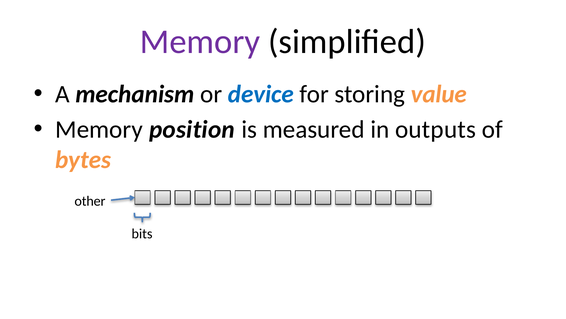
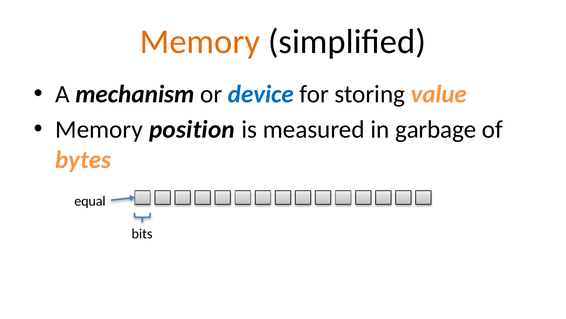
Memory colour: purple -> orange (200, 42)
outputs: outputs -> garbage (436, 129)
other: other -> equal (90, 201)
